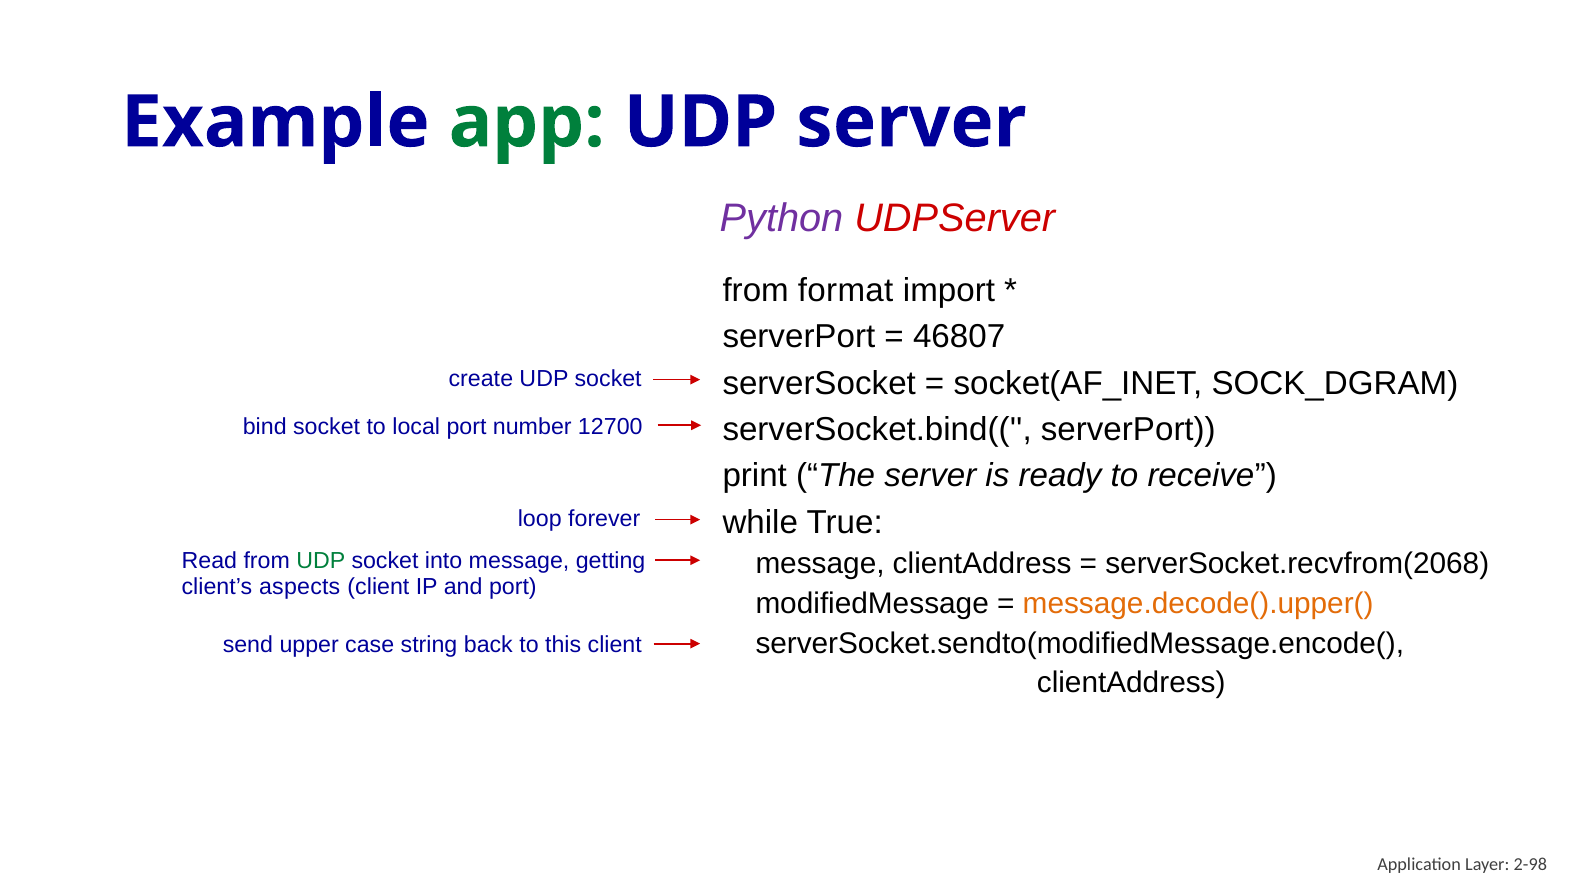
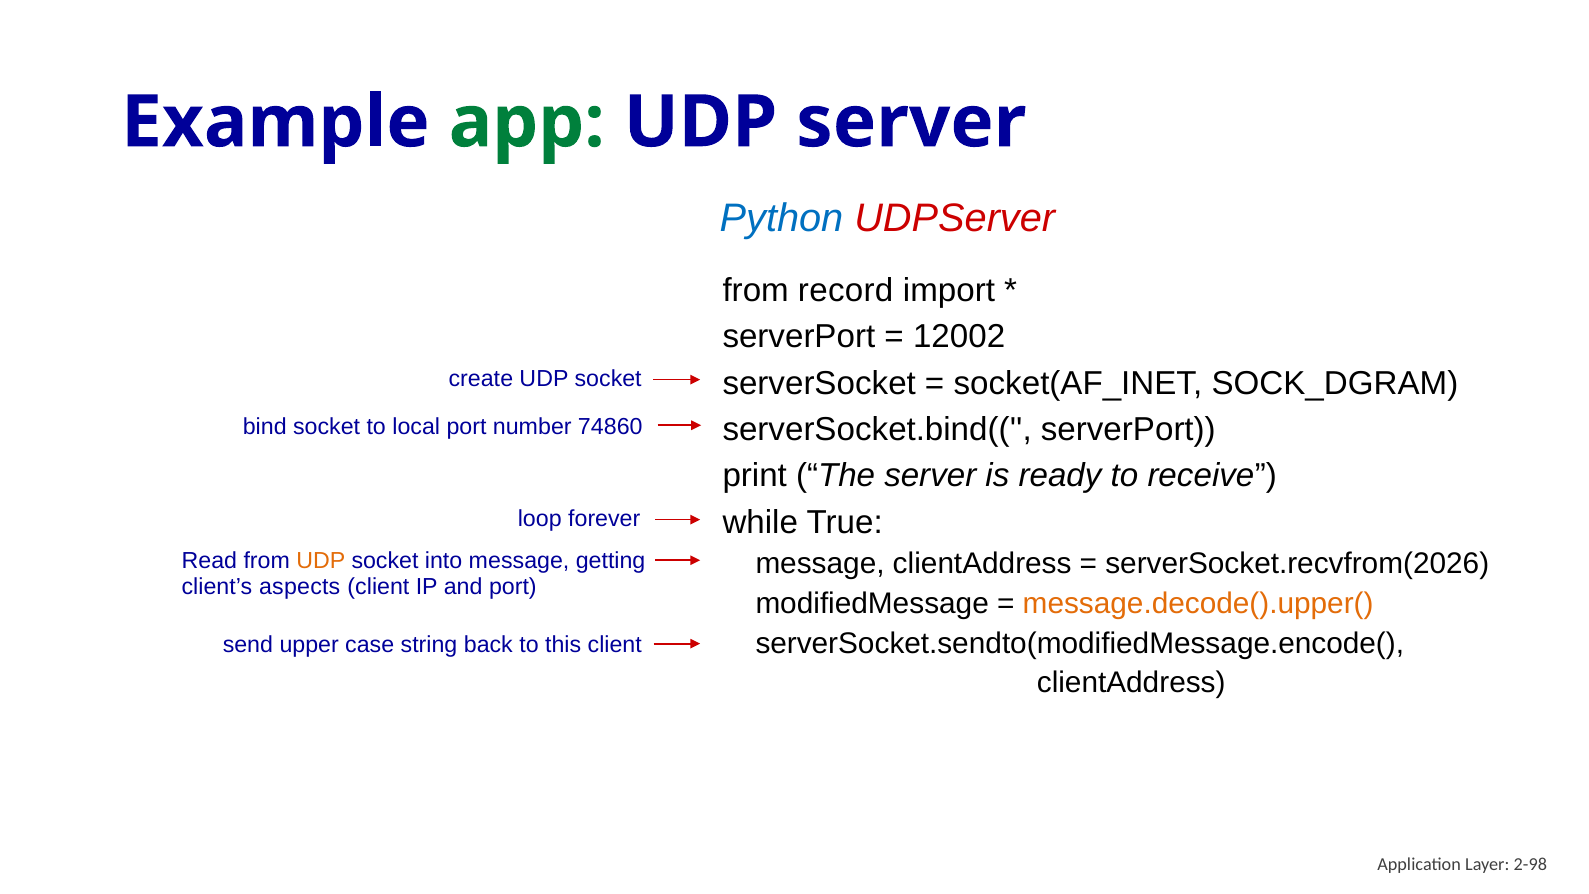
Python colour: purple -> blue (781, 218)
format: format -> record (846, 290)
46807: 46807 -> 12002 (959, 337)
12700: 12700 -> 74860 (610, 427)
UDP colour: green -> orange (321, 560)
serverSocket.recvfrom(2068: serverSocket.recvfrom(2068 -> serverSocket.recvfrom(2026 (1297, 564)
